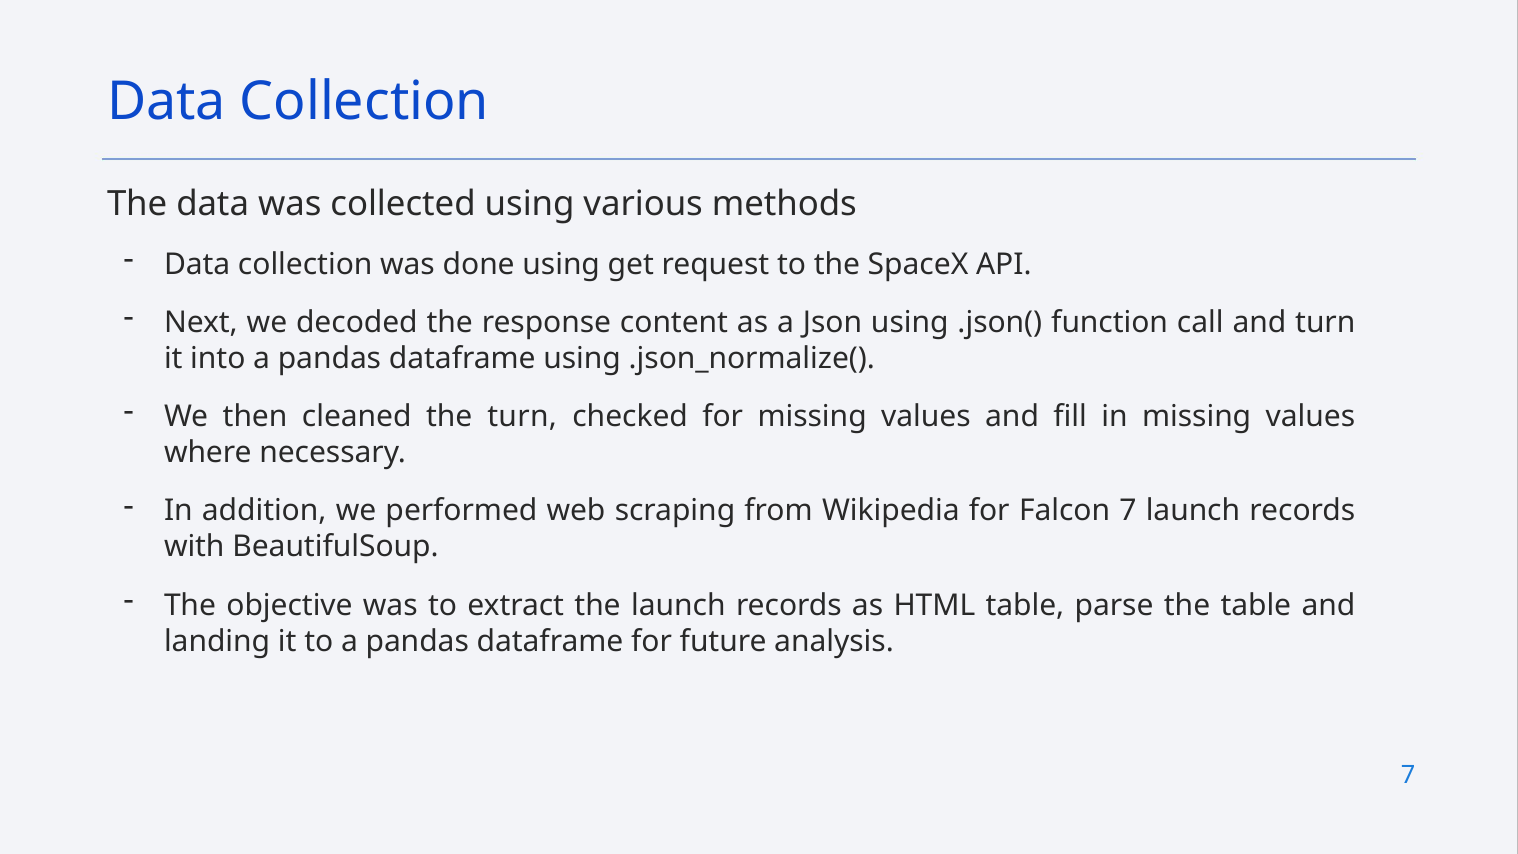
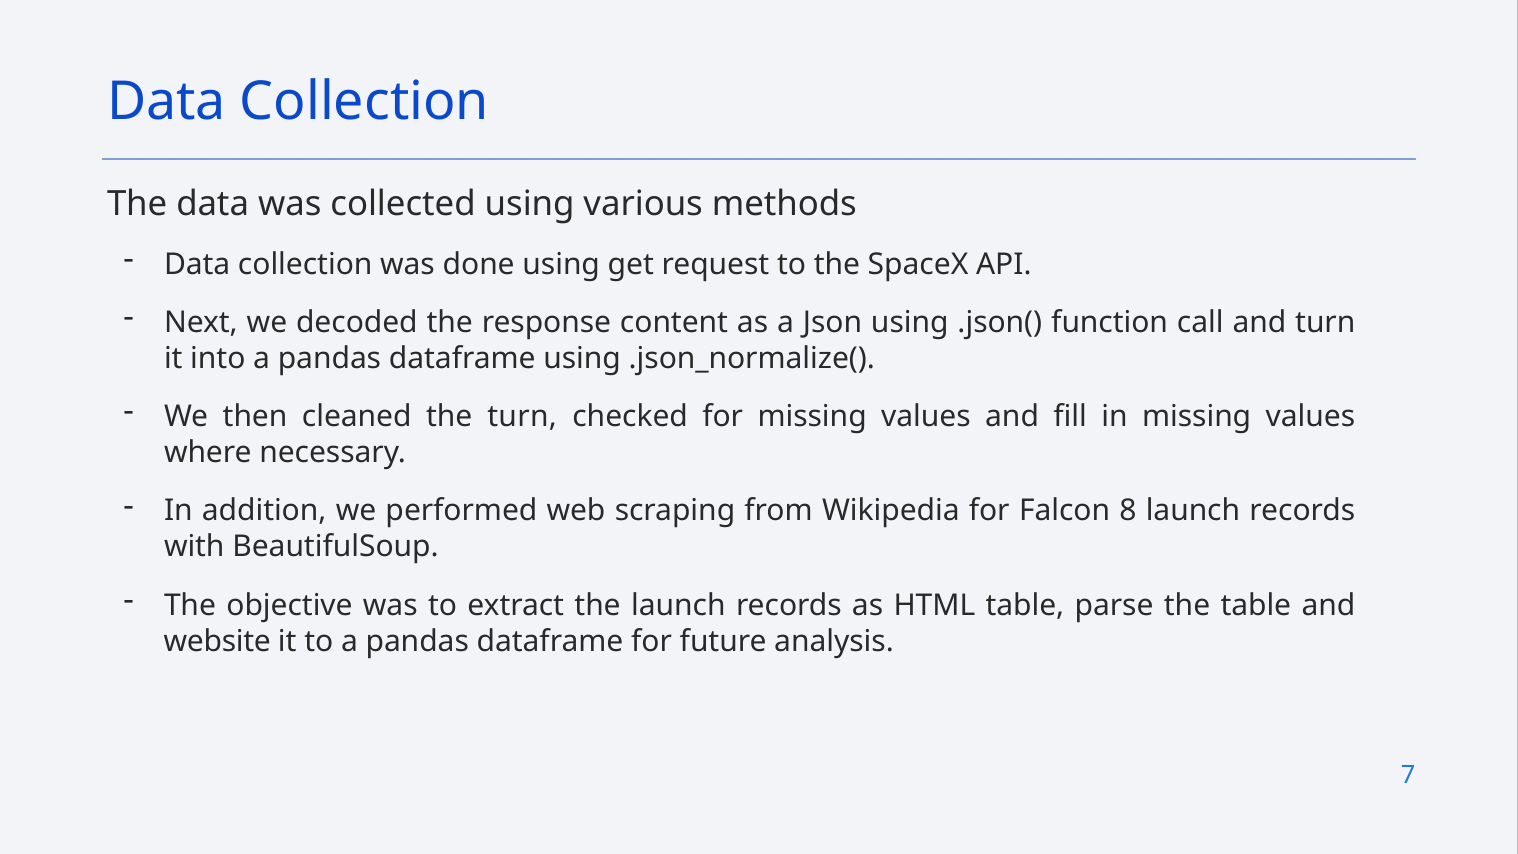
Falcon 7: 7 -> 8 (1128, 511)
landing: landing -> website (217, 641)
